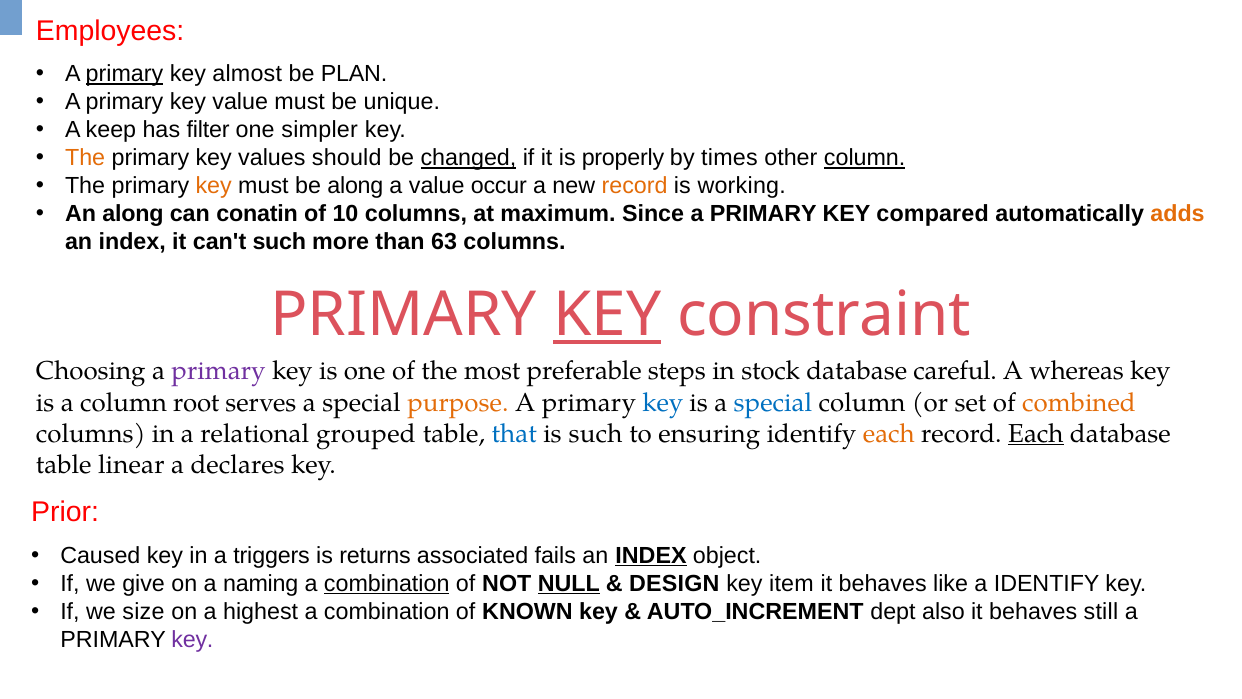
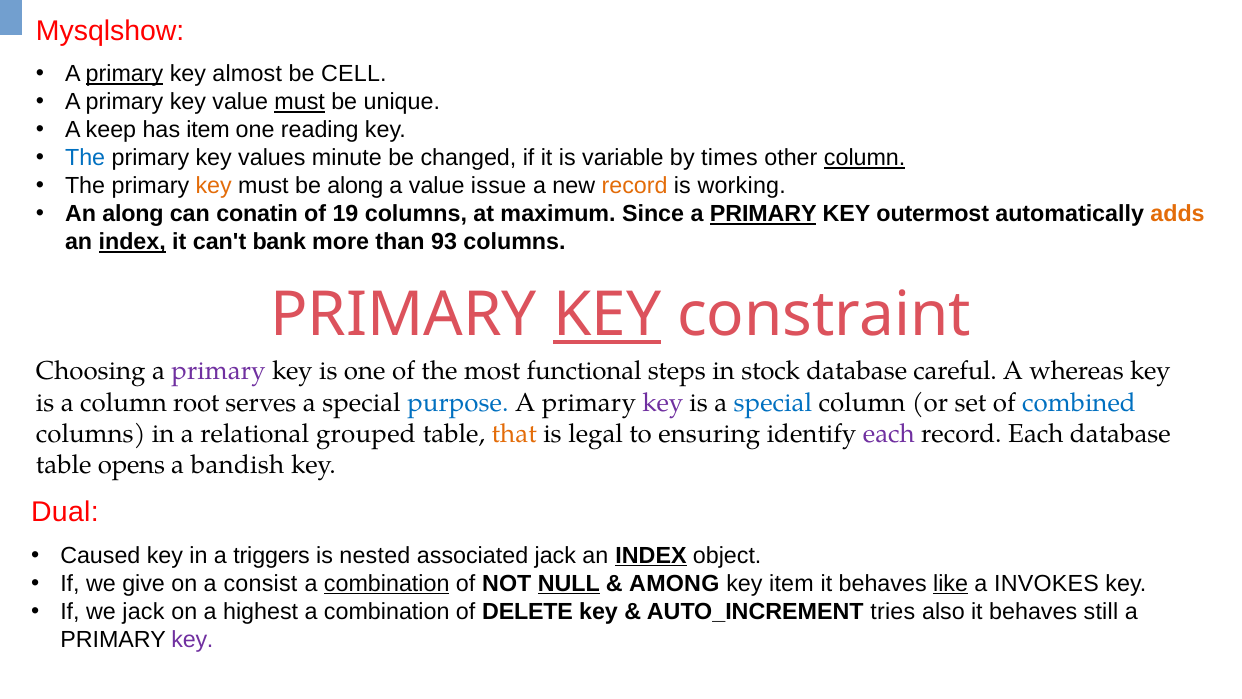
Employees: Employees -> Mysqlshow (110, 31)
PLAN: PLAN -> CELL (354, 74)
must underline: none -> present (300, 102)
has filter: filter -> item (208, 130)
simpler: simpler -> reading (320, 130)
The colour: orange -> blue (85, 158)
should: should -> minute (347, 158)
changed underline: present -> none (468, 158)
properly: properly -> variable (623, 158)
occur: occur -> issue (499, 186)
10: 10 -> 19 (346, 214)
PRIMARY underline: none -> present (763, 214)
compared: compared -> outermost (933, 214)
index underline: none -> present (132, 242)
can't such: such -> bank (279, 242)
63: 63 -> 93 (444, 242)
preferable: preferable -> functional (584, 371)
purpose colour: orange -> blue (458, 402)
key colour: blue -> purple (663, 402)
combined colour: orange -> blue (1079, 402)
that colour: blue -> orange (514, 433)
is such: such -> legal (596, 433)
each colour: orange -> purple (889, 433)
Each underline: present -> none (1036, 433)
linear: linear -> opens (131, 464)
declares: declares -> bandish (238, 464)
Prior: Prior -> Dual (65, 512)
returns: returns -> nested (375, 555)
associated fails: fails -> jack (555, 555)
naming: naming -> consist (260, 583)
DESIGN: DESIGN -> AMONG (674, 583)
like underline: none -> present (951, 583)
a IDENTIFY: IDENTIFY -> INVOKES (1047, 583)
we size: size -> jack (143, 611)
KNOWN: KNOWN -> DELETE (528, 611)
dept: dept -> tries (893, 611)
